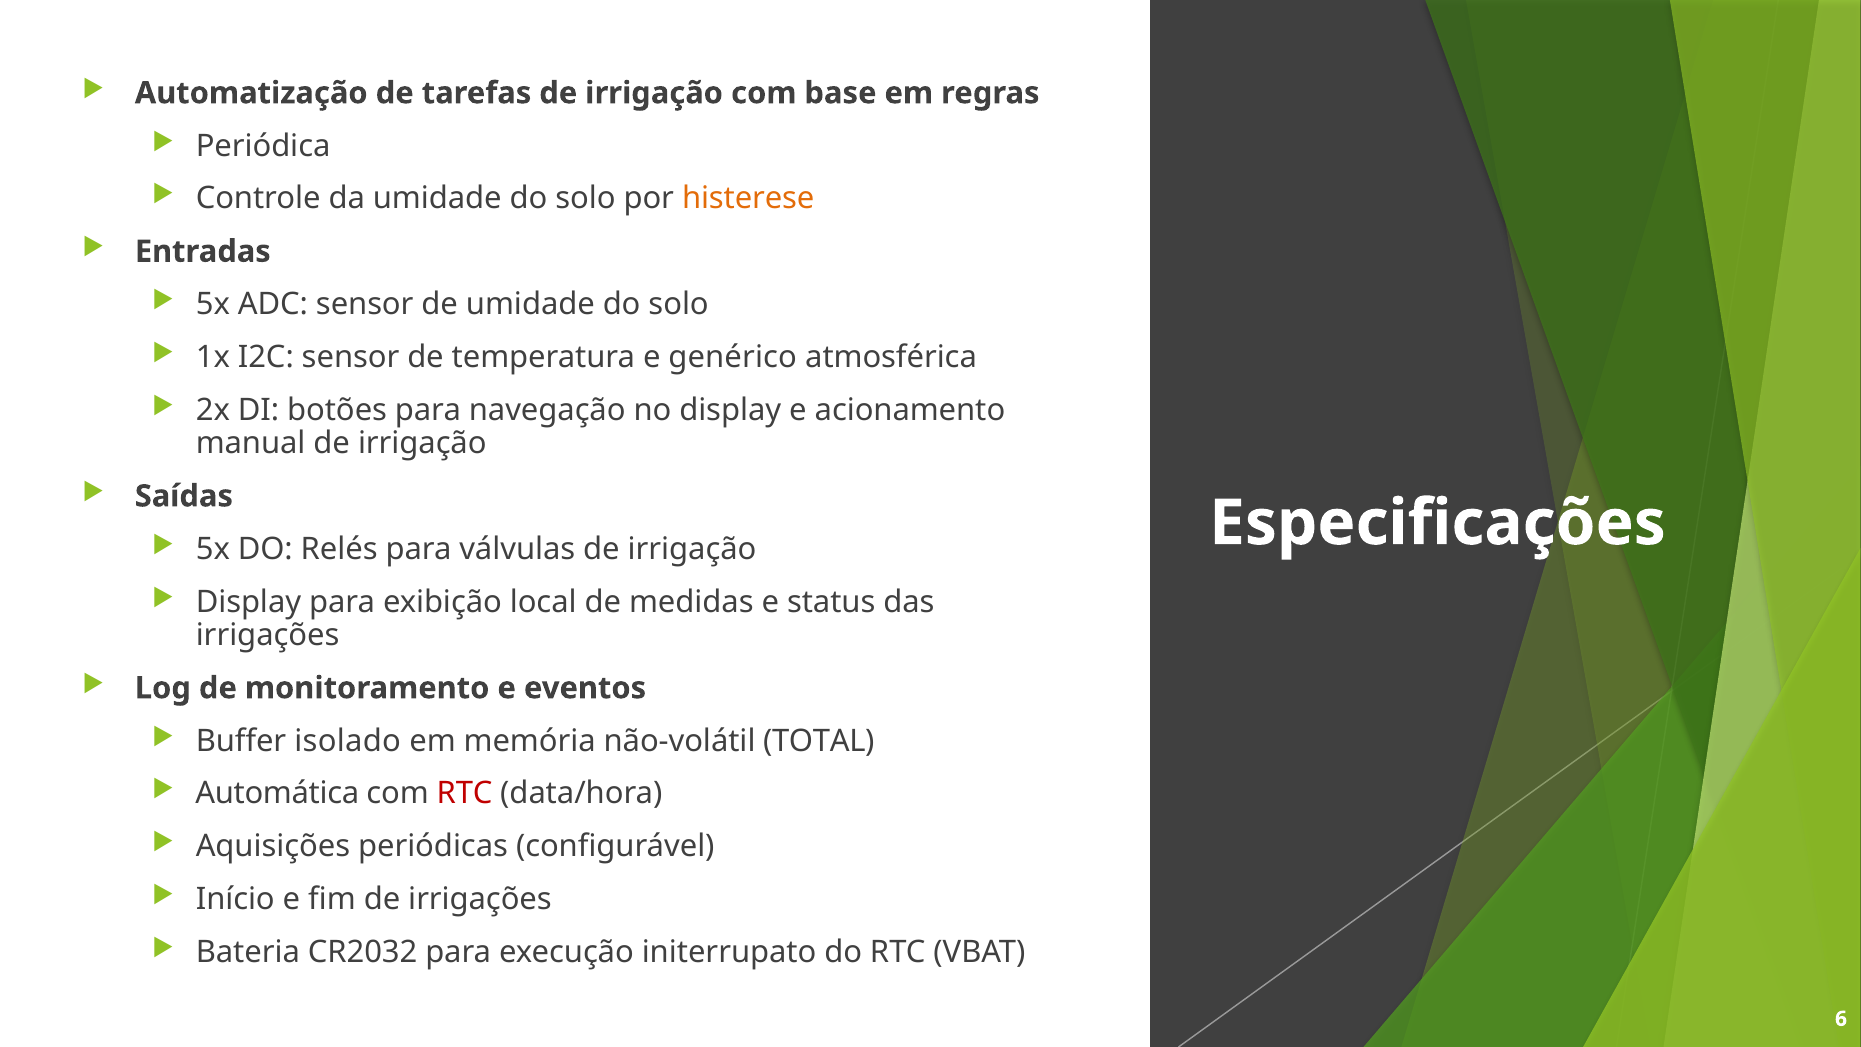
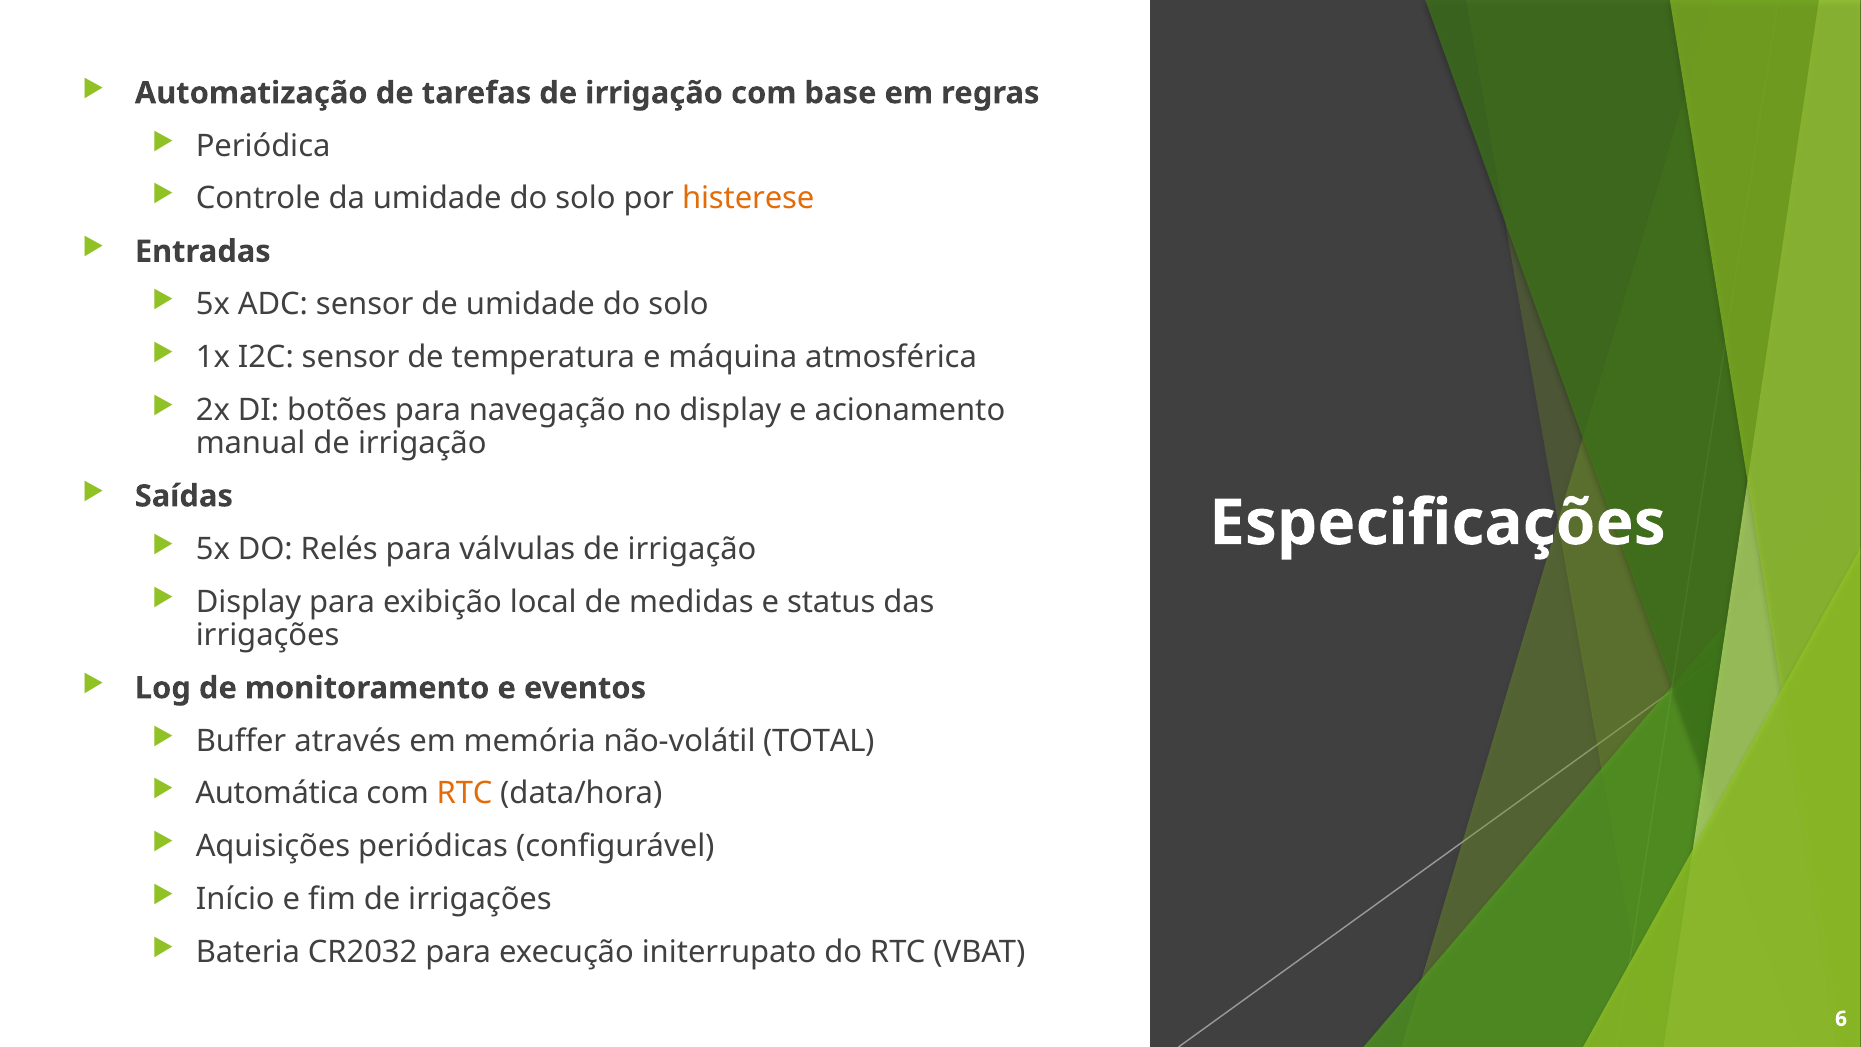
genérico: genérico -> máquina (733, 357)
isolado: isolado -> através (348, 741)
RTC colour: red -> orange (465, 794)
